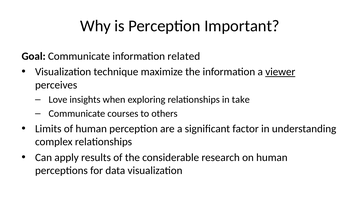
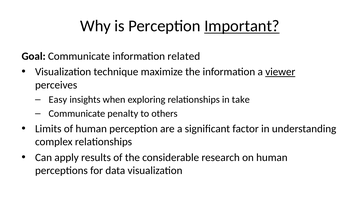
Important underline: none -> present (242, 26)
Love: Love -> Easy (58, 100)
courses: courses -> penalty (123, 114)
